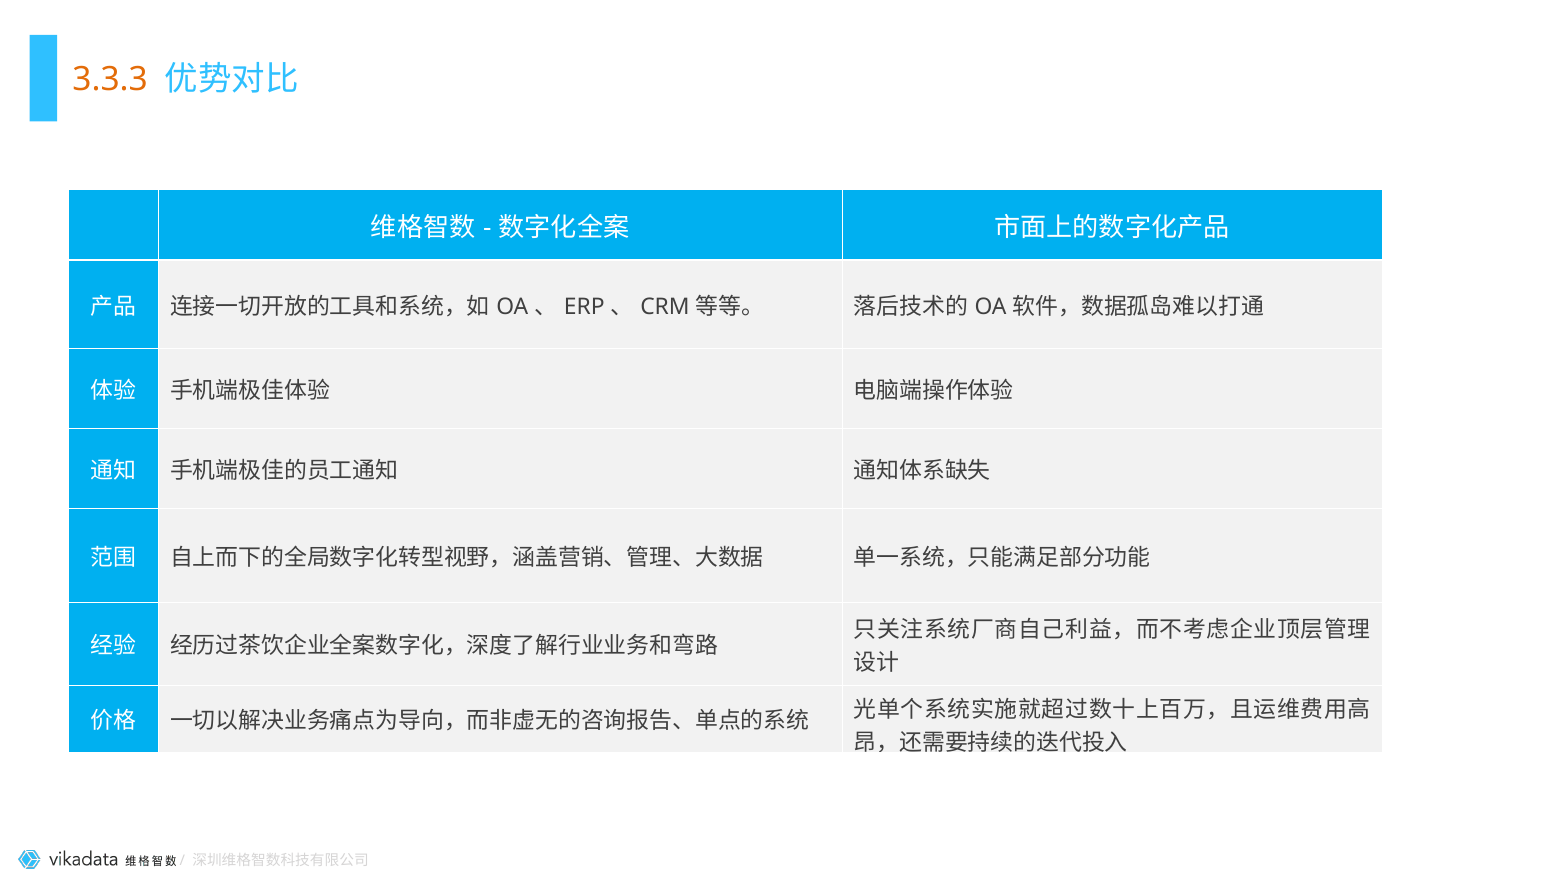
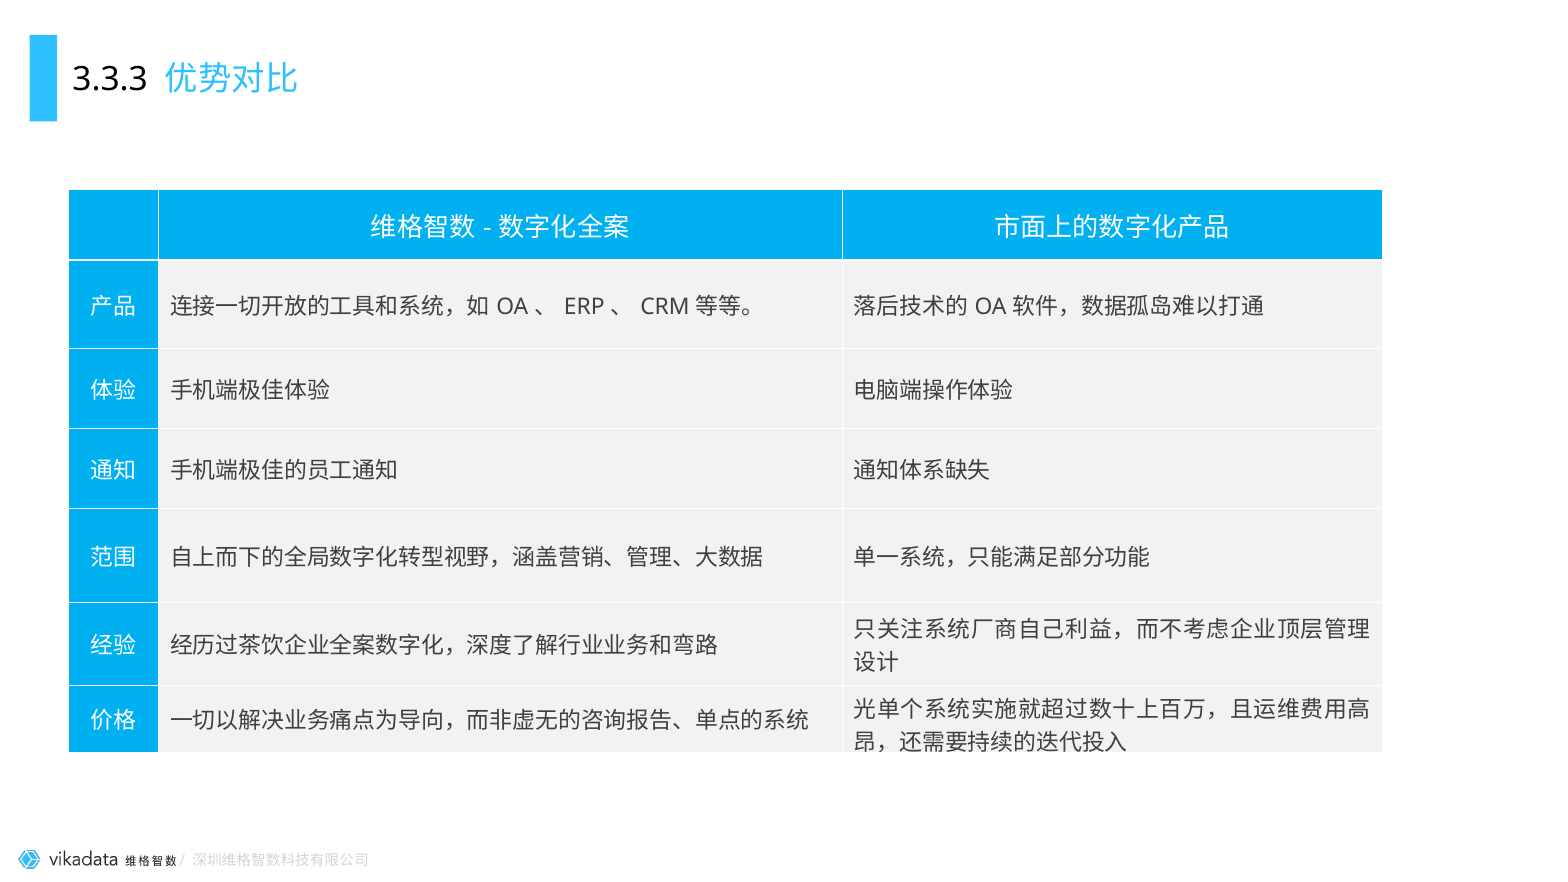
3.3.3 colour: orange -> black (110, 79)
